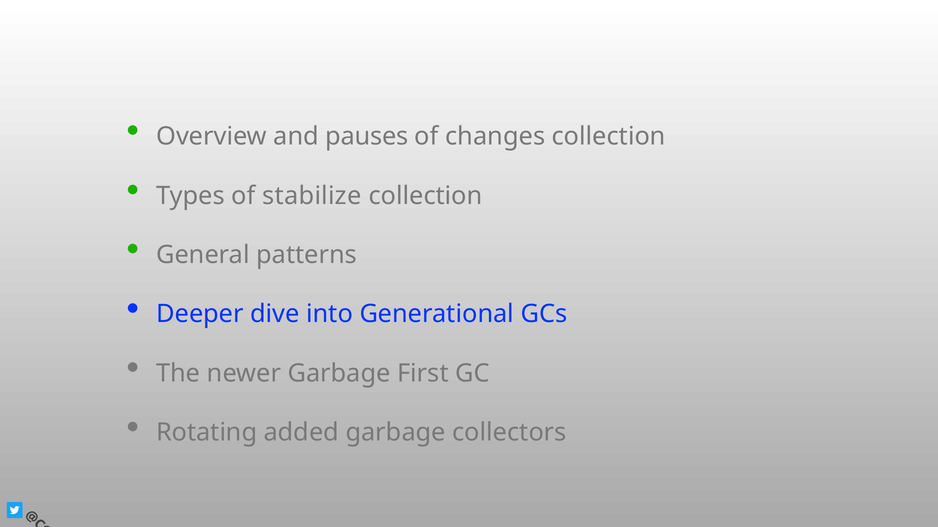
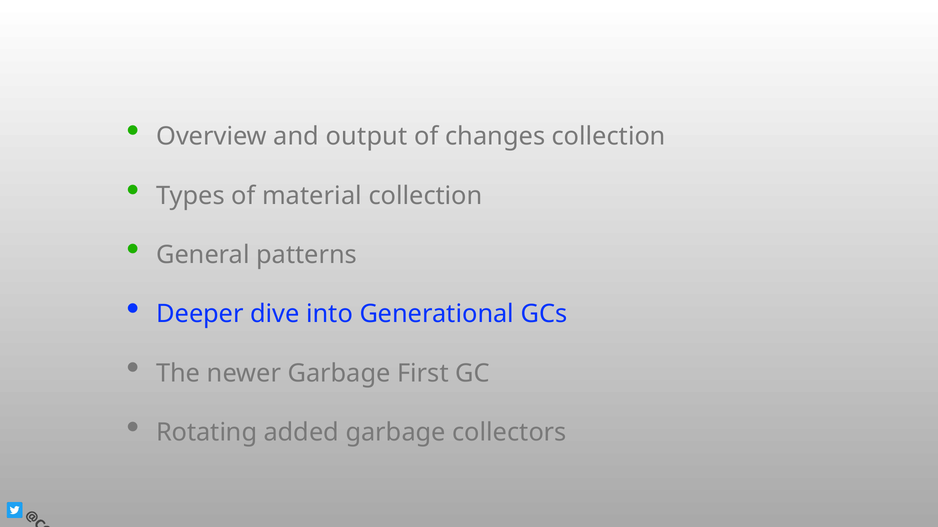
pauses: pauses -> output (367, 137)
stabilize: stabilize -> material (312, 196)
